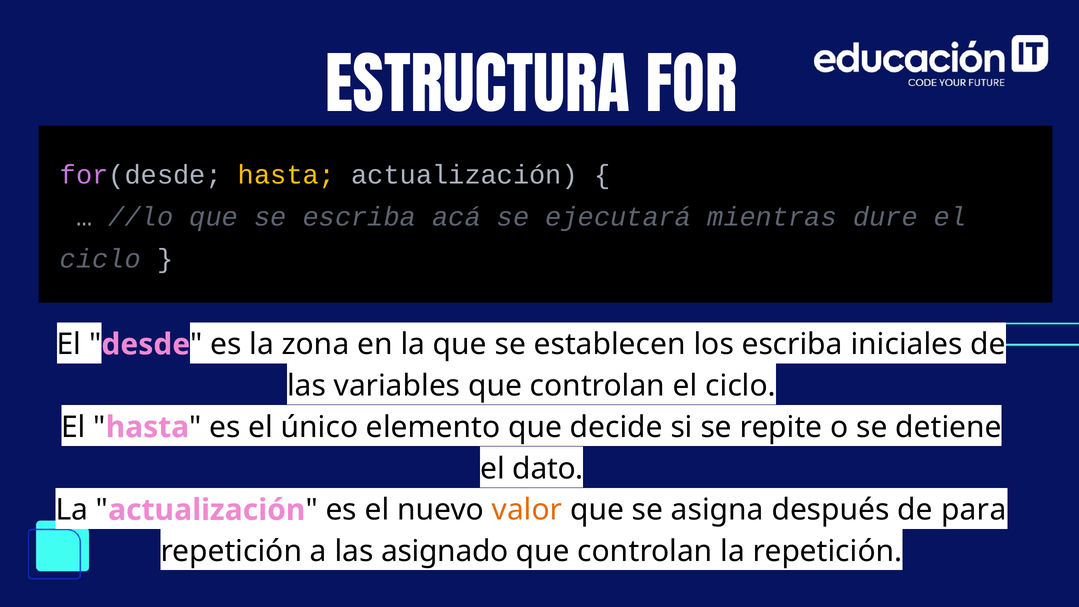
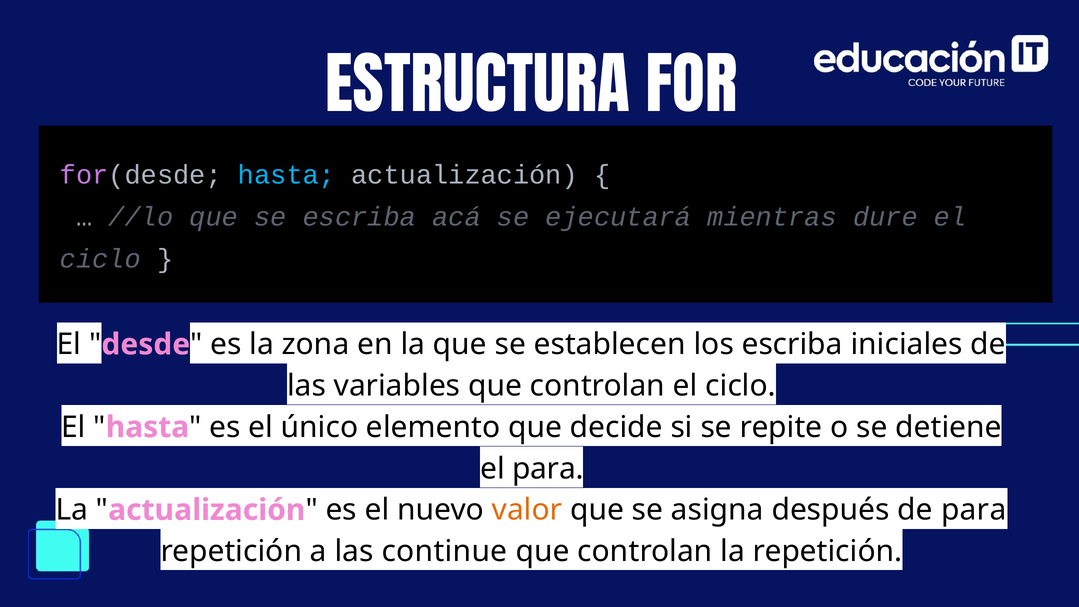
hasta colour: yellow -> light blue (287, 175)
el dato: dato -> para (548, 469)
asignado: asignado -> continue (444, 551)
